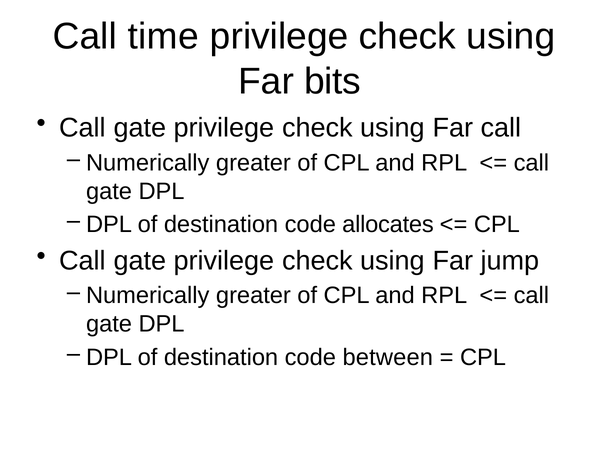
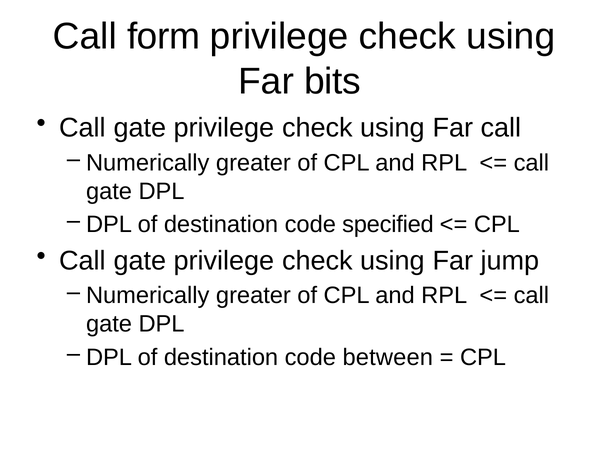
time: time -> form (164, 37)
allocates: allocates -> specified (388, 224)
